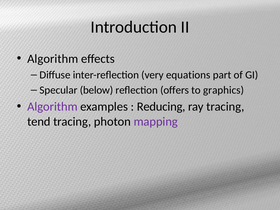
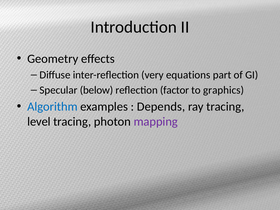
Algorithm: Algorithm -> Geometry (53, 59)
offers: offers -> factor (175, 90)
Algorithm colour: purple -> blue (52, 107)
Reducing: Reducing -> Depends (161, 107)
tend: tend -> level (39, 122)
